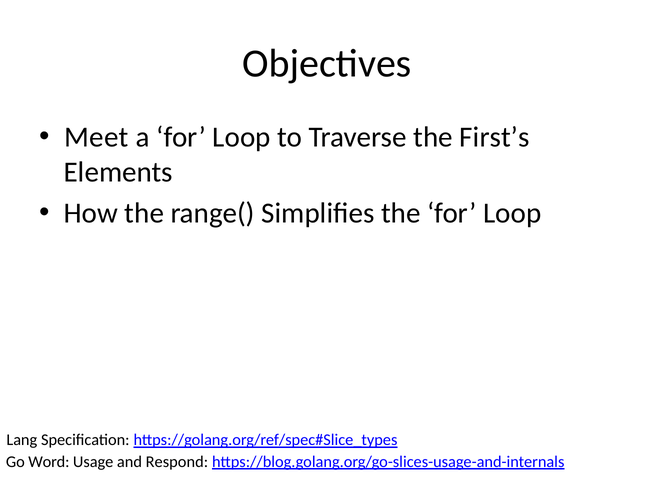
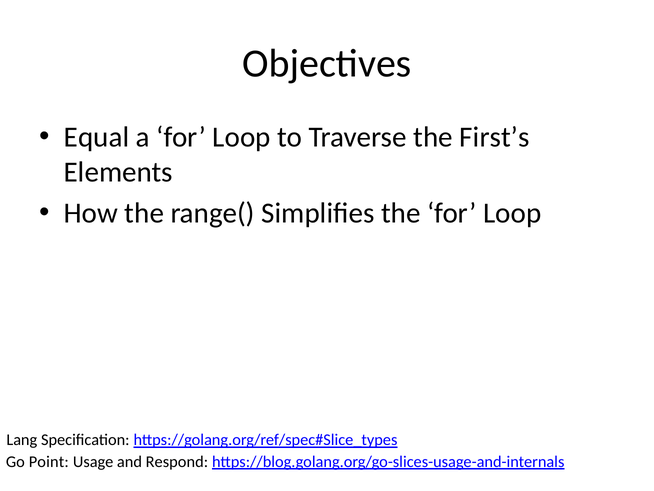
Meet: Meet -> Equal (97, 137)
Word: Word -> Point (49, 461)
